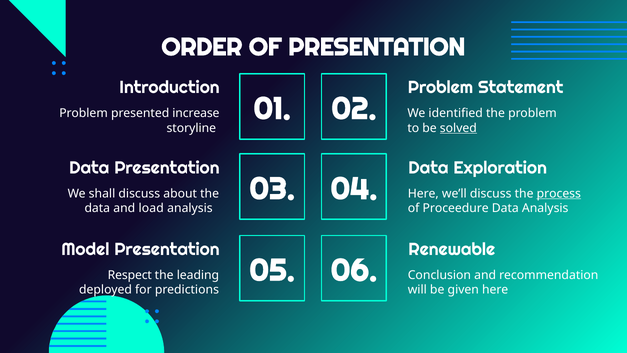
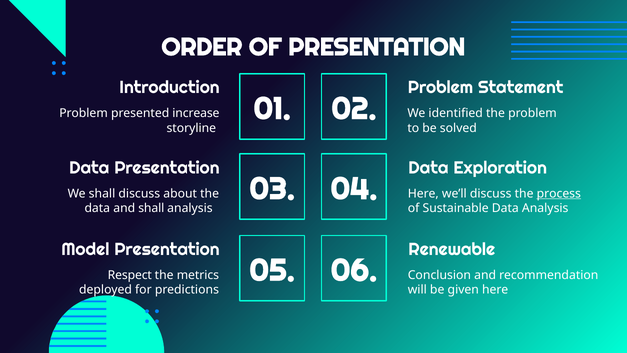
solved underline: present -> none (458, 128)
and load: load -> shall (151, 208)
Proceedure: Proceedure -> Sustainable (456, 208)
leading: leading -> metrics (198, 275)
